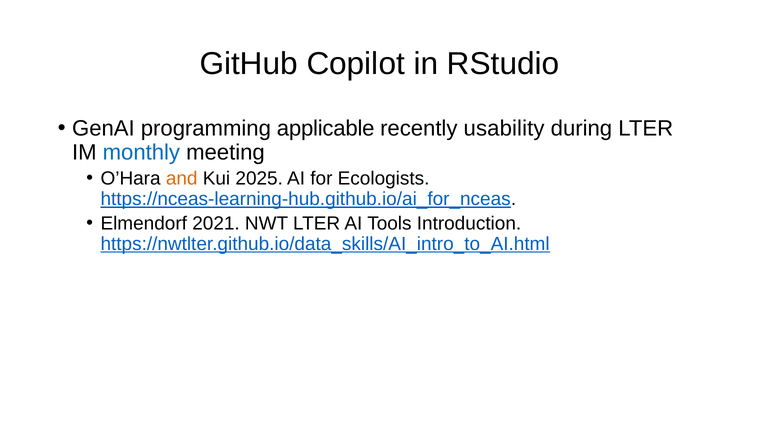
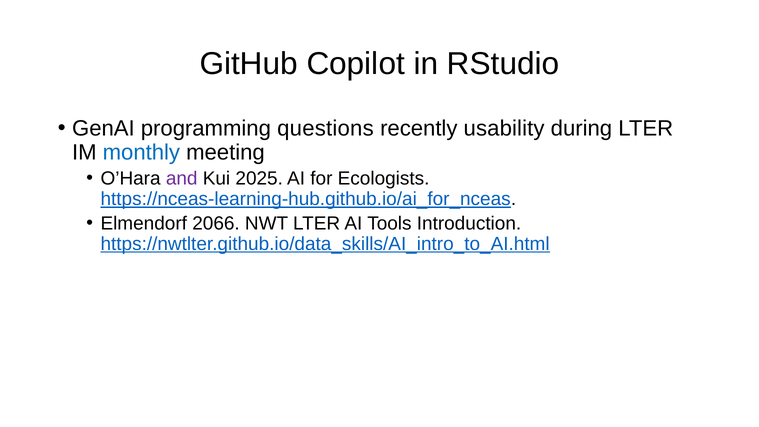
applicable: applicable -> questions (325, 128)
and colour: orange -> purple (182, 178)
2021: 2021 -> 2066 (216, 223)
